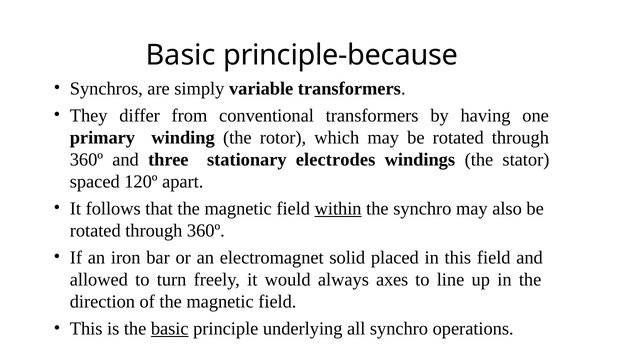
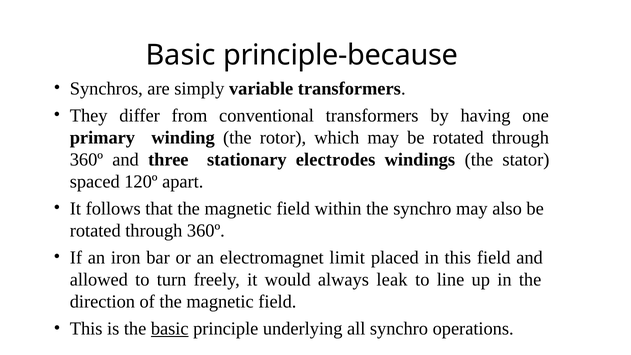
within underline: present -> none (338, 209)
solid: solid -> limit (347, 258)
axes: axes -> leak (392, 280)
